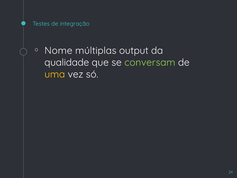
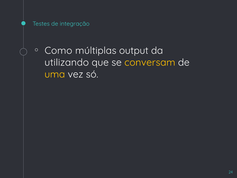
Nome: Nome -> Como (58, 50)
qualidade: qualidade -> utilizando (67, 62)
conversam colour: light green -> yellow (150, 62)
